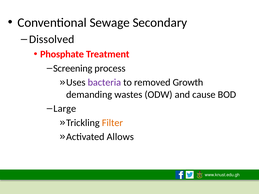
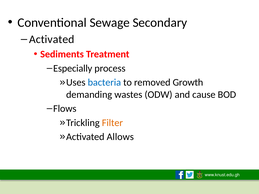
Dissolved: Dissolved -> Activated (52, 39)
Phosphate: Phosphate -> Sediments (62, 54)
Screening: Screening -> Especially (73, 68)
bacteria colour: purple -> blue (104, 83)
Large: Large -> Flows (65, 109)
